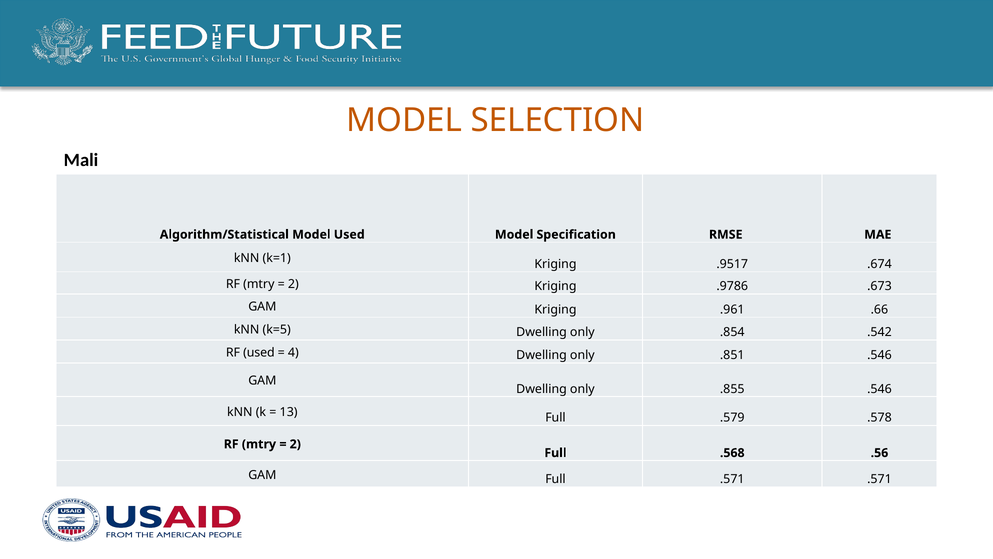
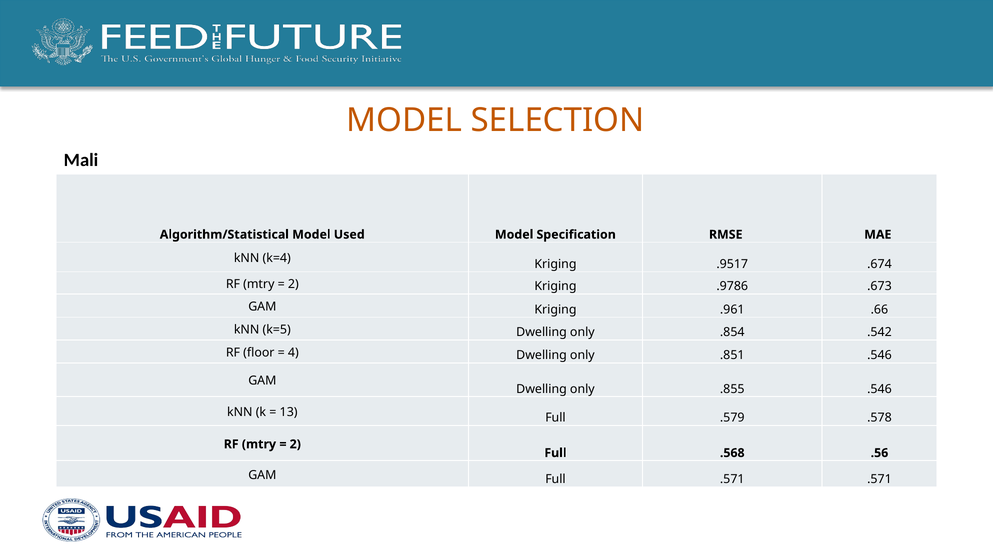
k=1: k=1 -> k=4 (277, 258)
RF used: used -> floor (259, 352)
